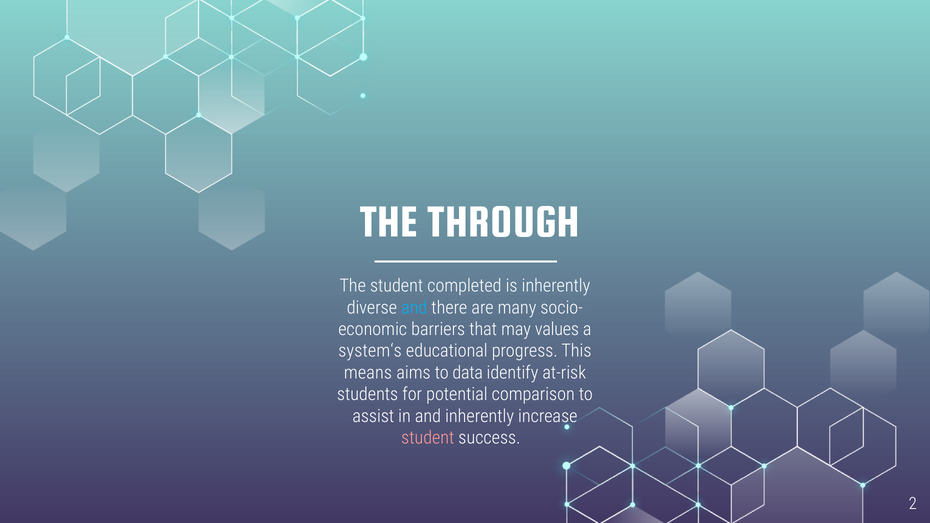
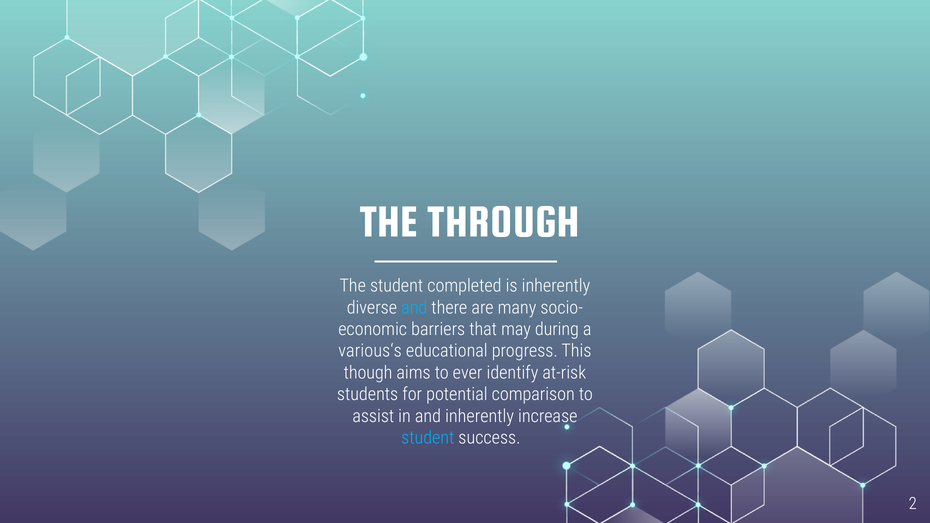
values: values -> during (557, 329)
system‘s: system‘s -> various‘s (370, 351)
means: means -> though (368, 373)
data: data -> ever (468, 373)
student colour: pink -> light blue (428, 438)
